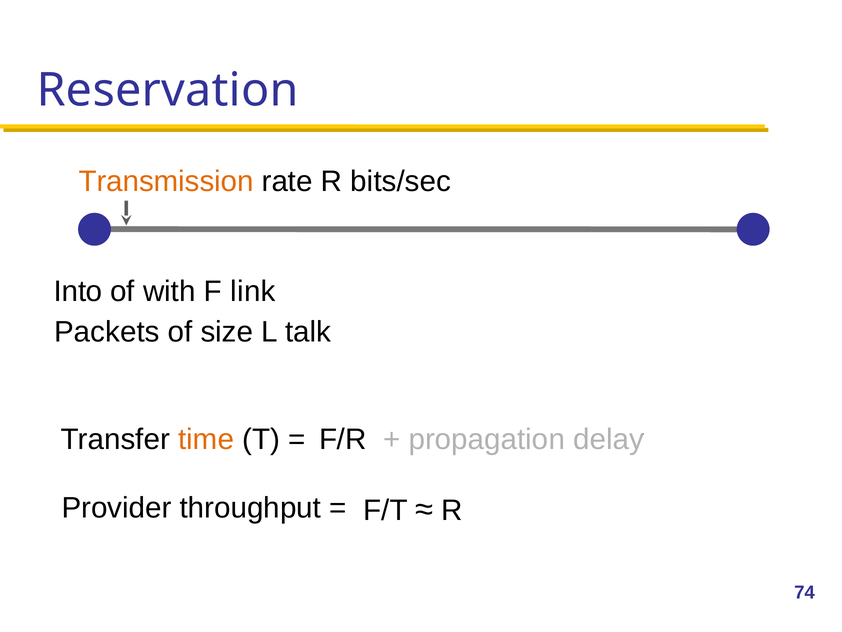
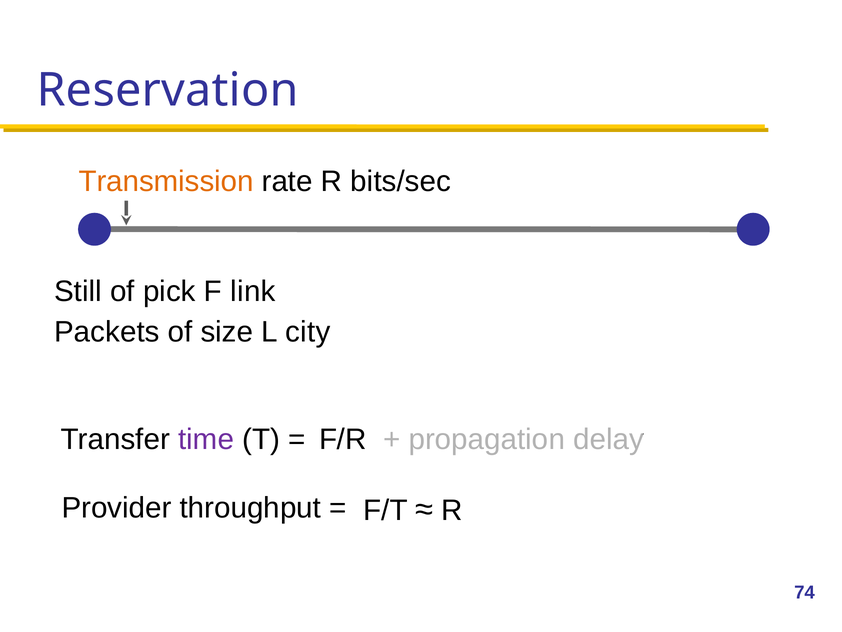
Into: Into -> Still (78, 291)
with: with -> pick (169, 291)
talk: talk -> city (308, 332)
time colour: orange -> purple (206, 439)
